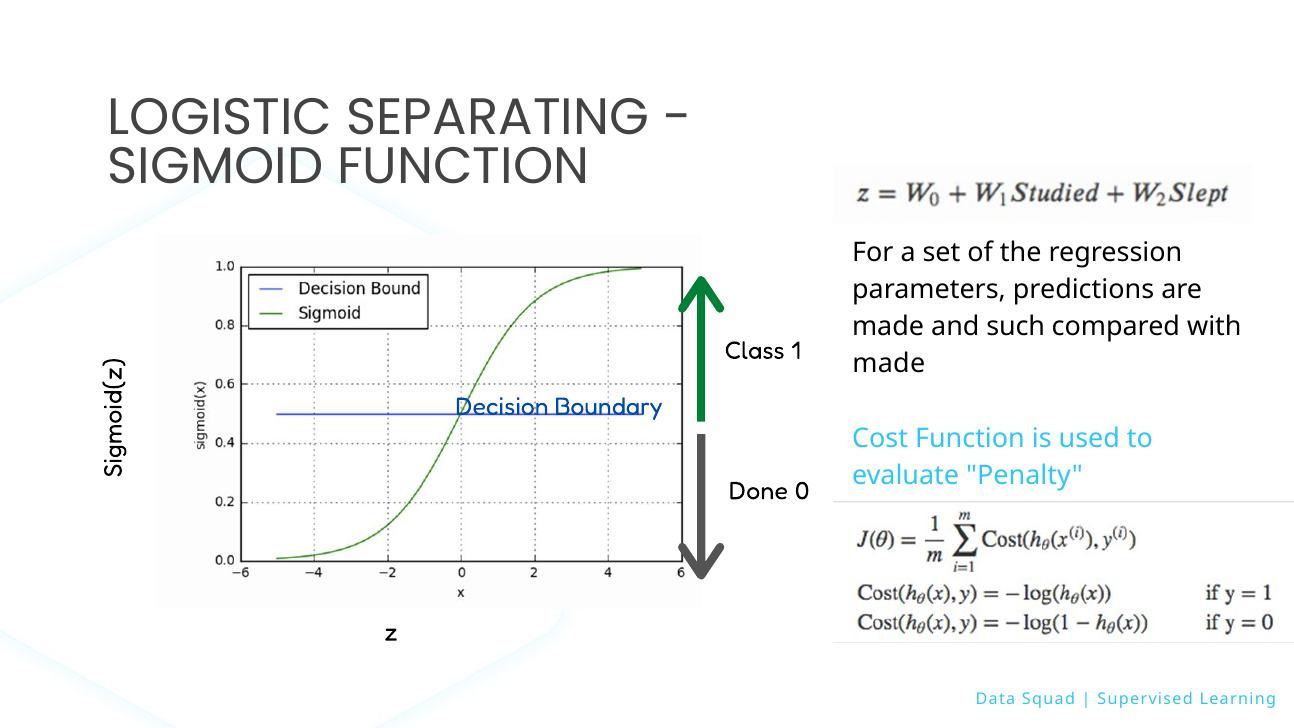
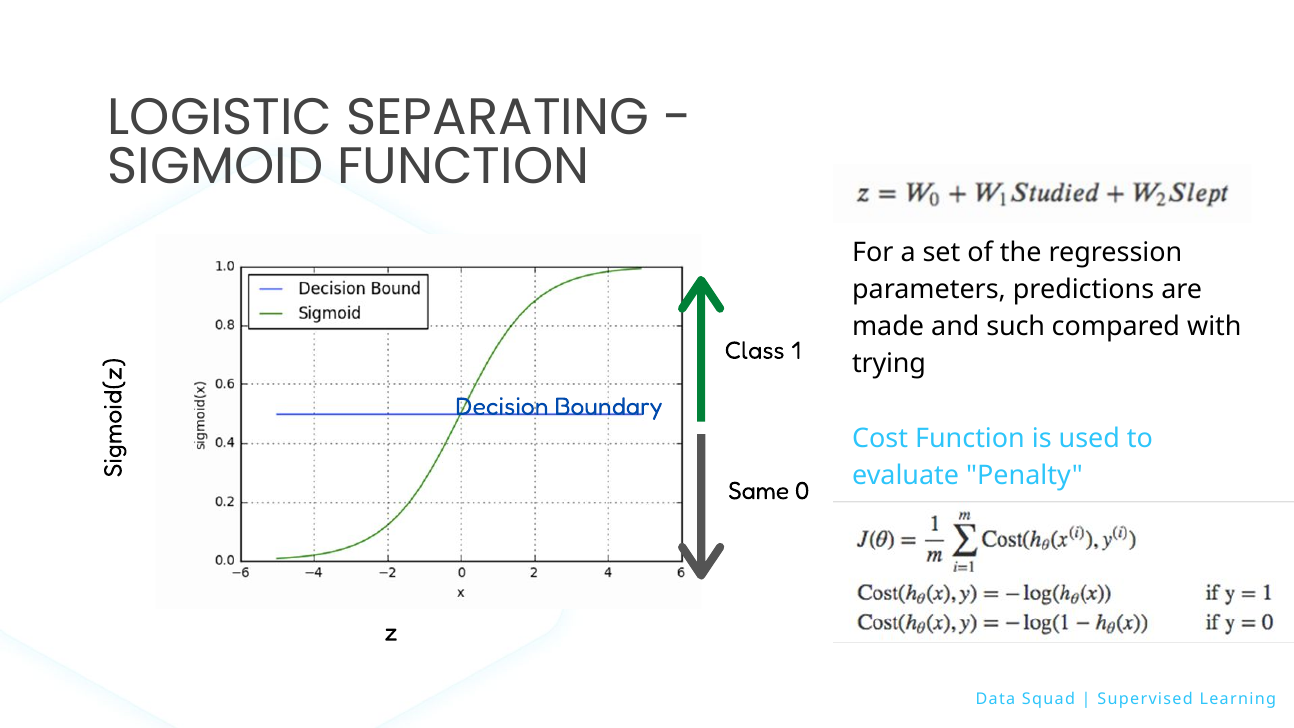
made: made -> trying (889, 364)
Done: Done -> Same (759, 491)
